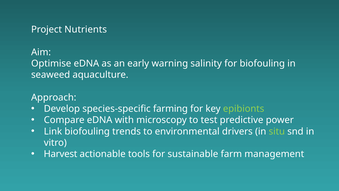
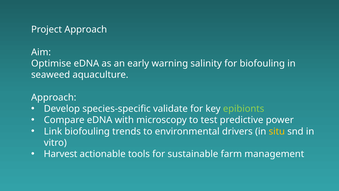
Project Nutrients: Nutrients -> Approach (86, 29)
farming: farming -> validate (170, 109)
situ colour: light green -> yellow (277, 131)
